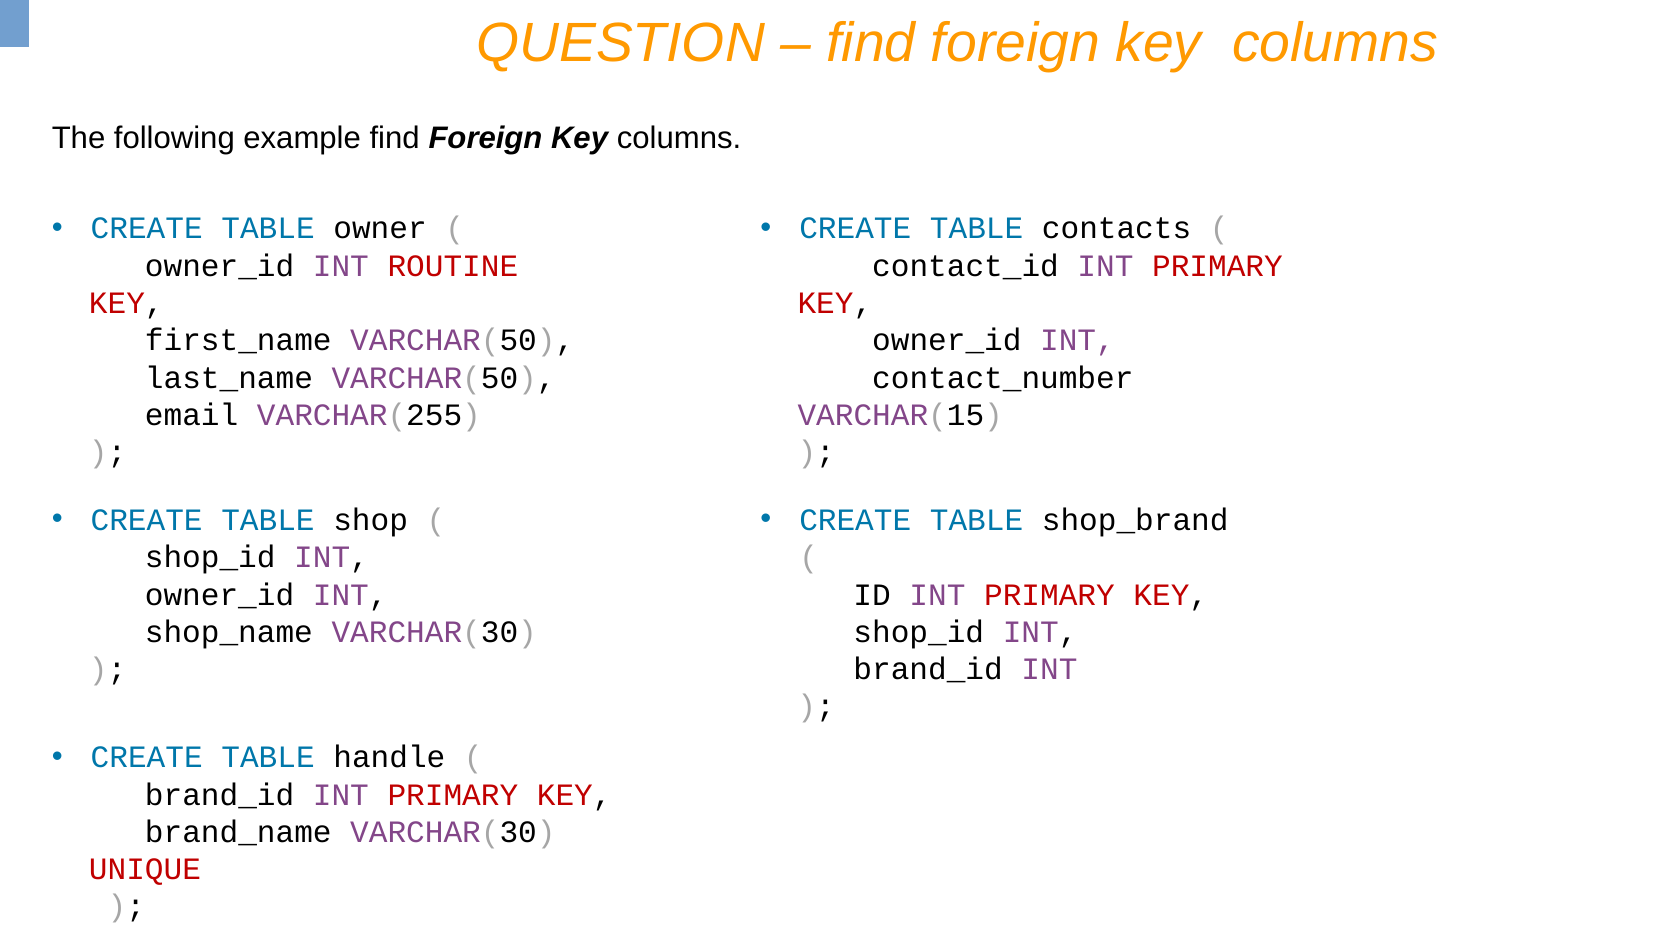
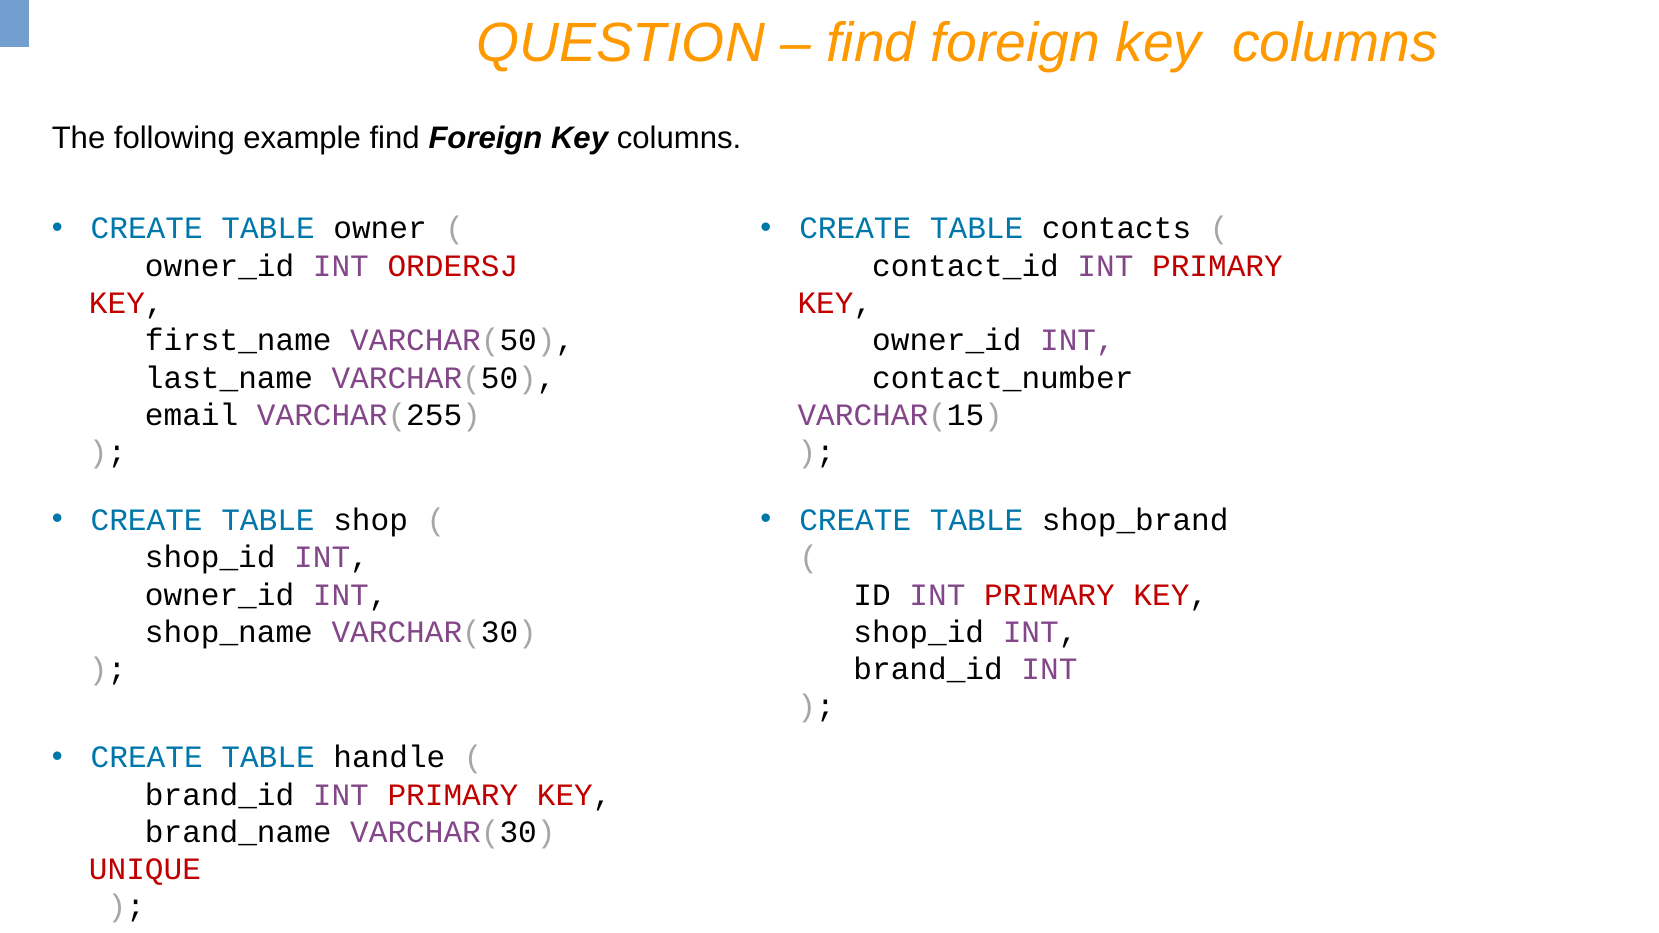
ROUTINE: ROUTINE -> ORDERSJ (453, 266)
